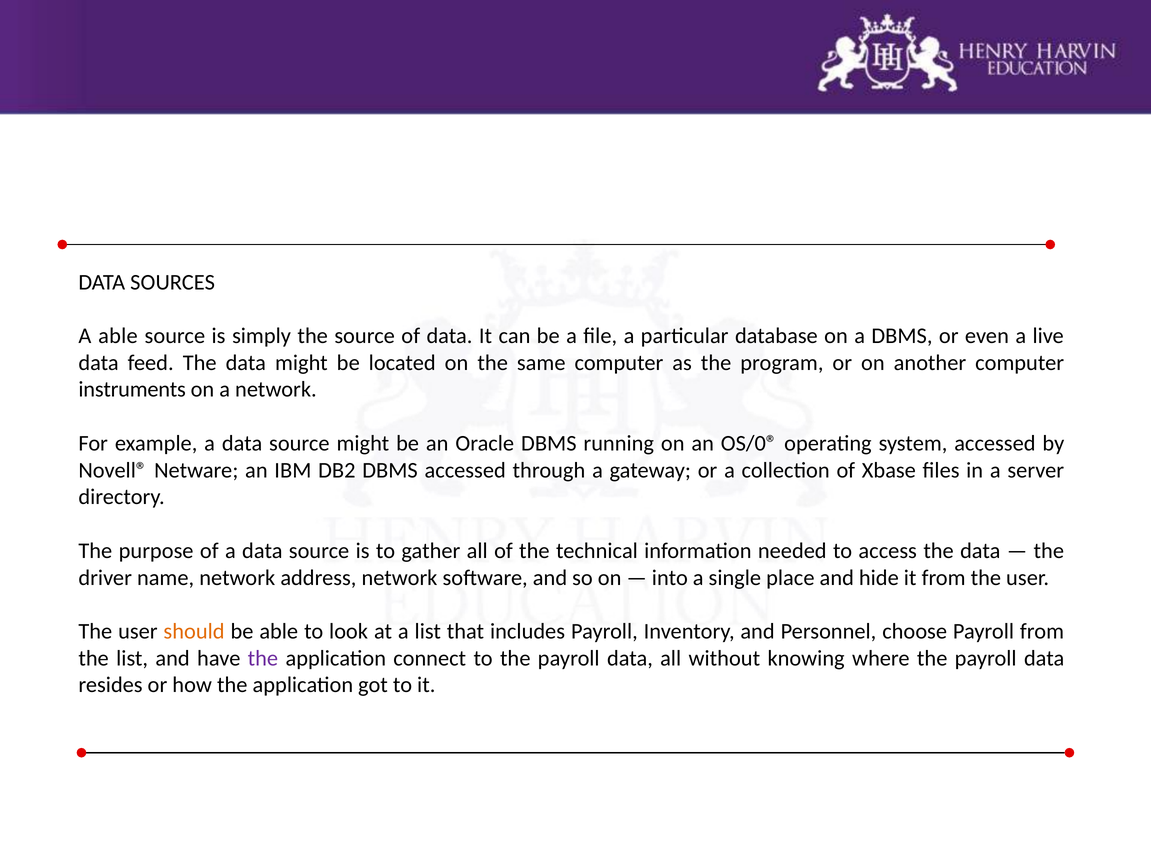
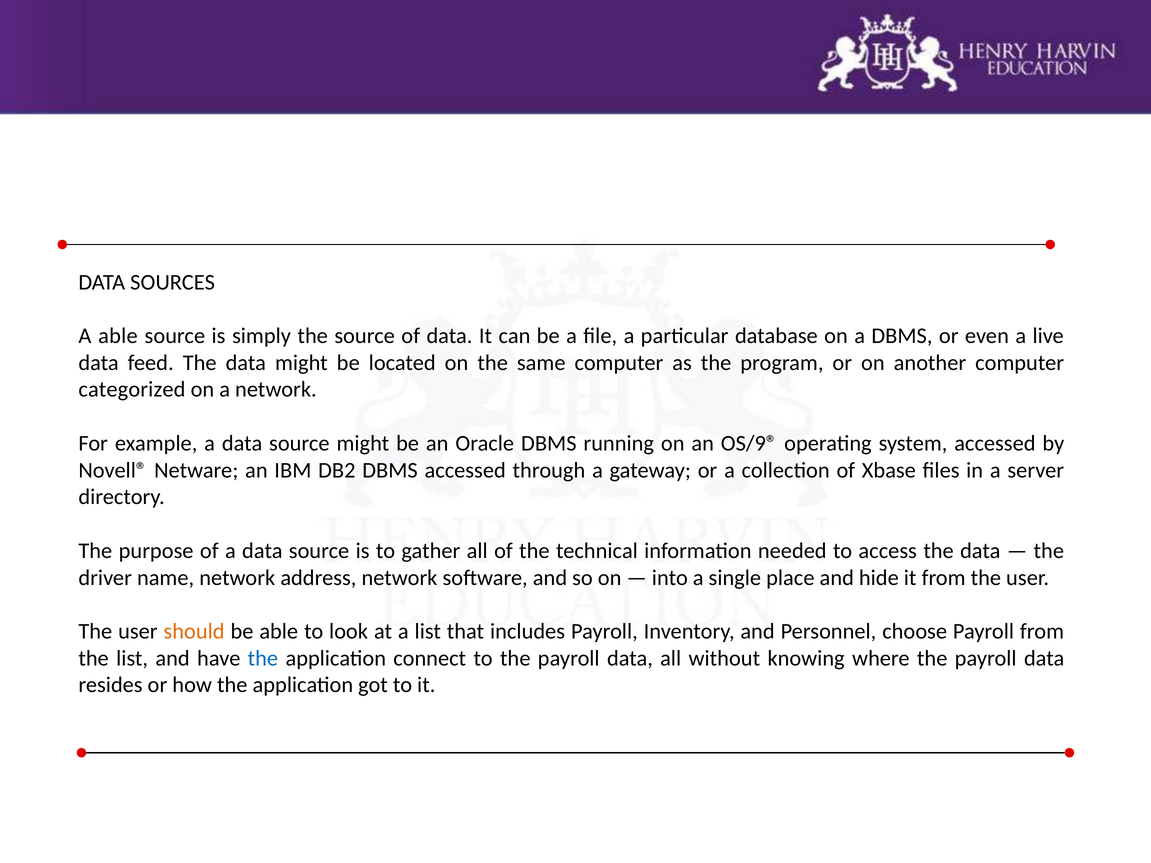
instruments: instruments -> categorized (132, 390)
OS/0®: OS/0® -> OS/9® (749, 443)
the colour: purple -> blue (263, 658)
